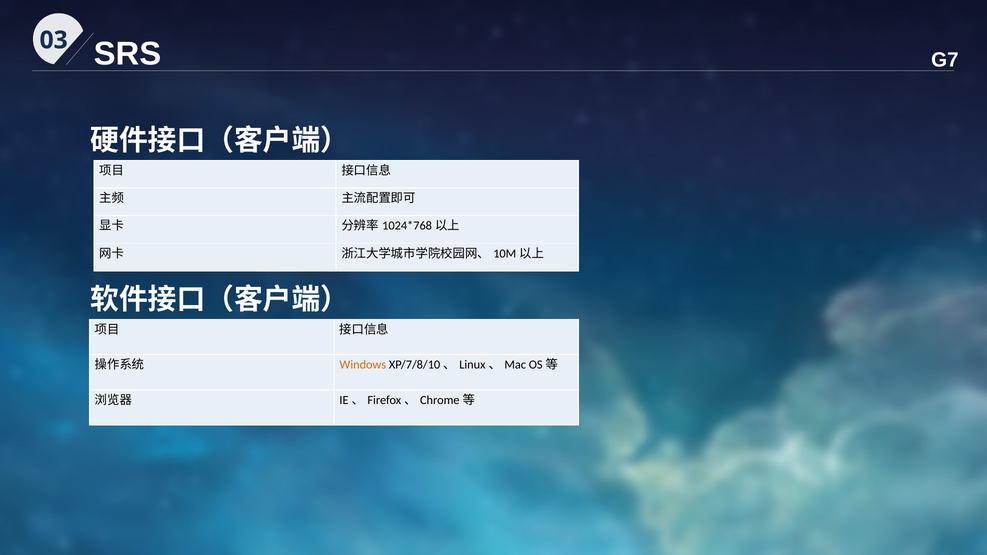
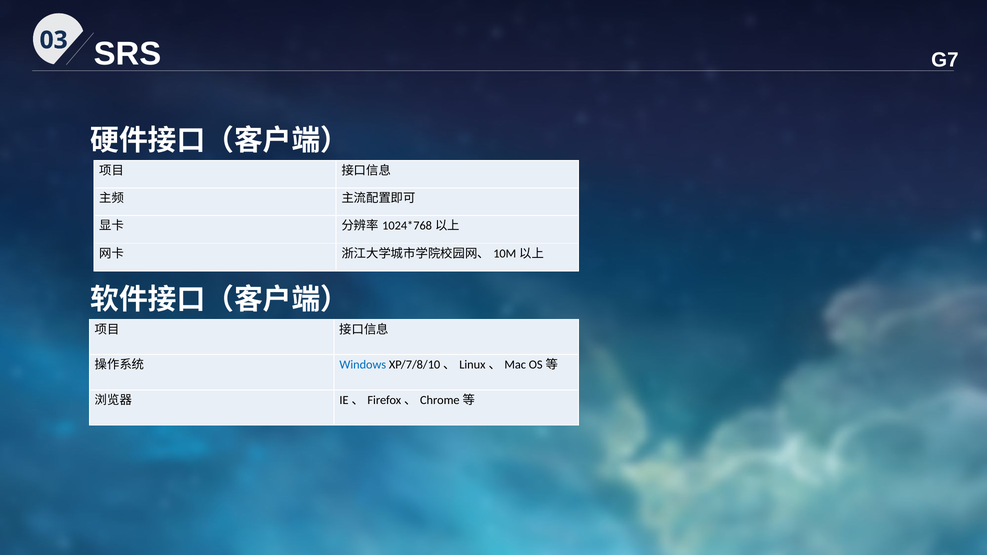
Windows colour: orange -> blue (363, 365)
